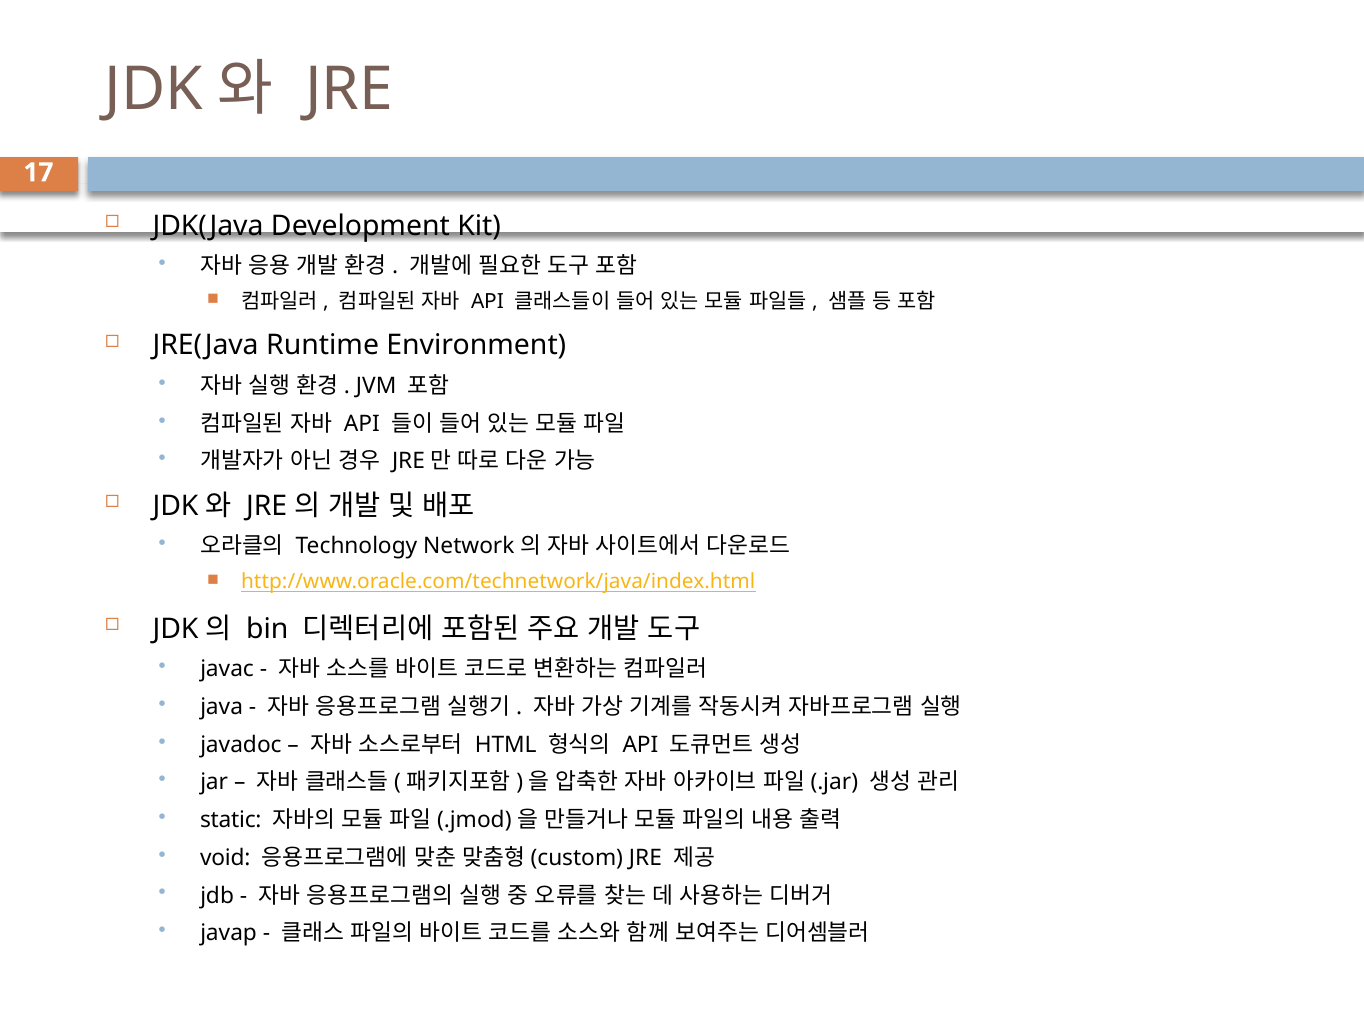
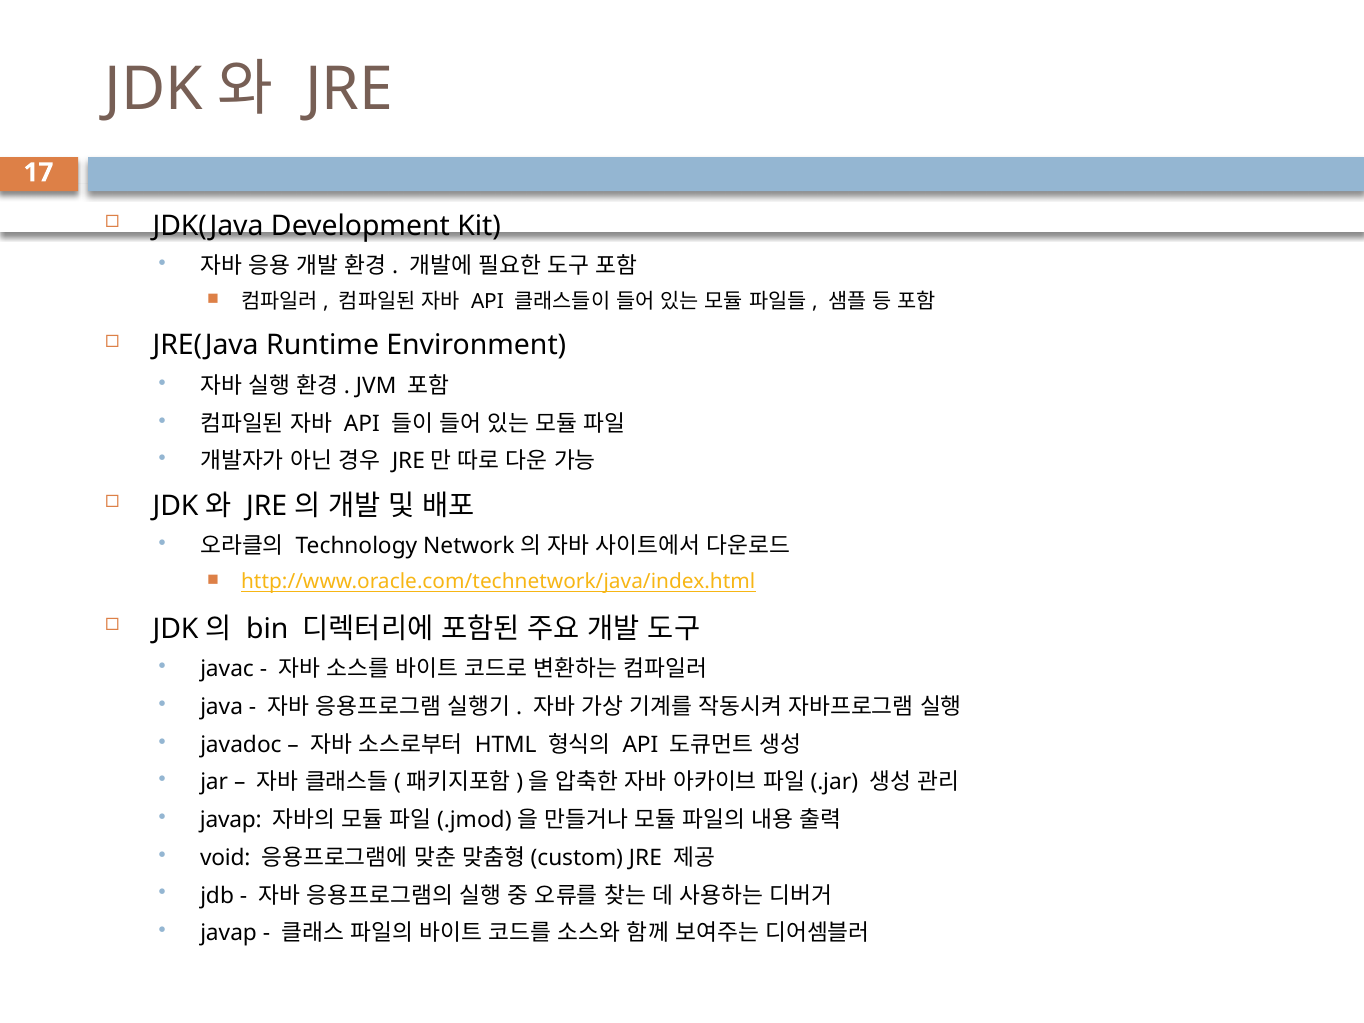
static: static -> javap (231, 820)
